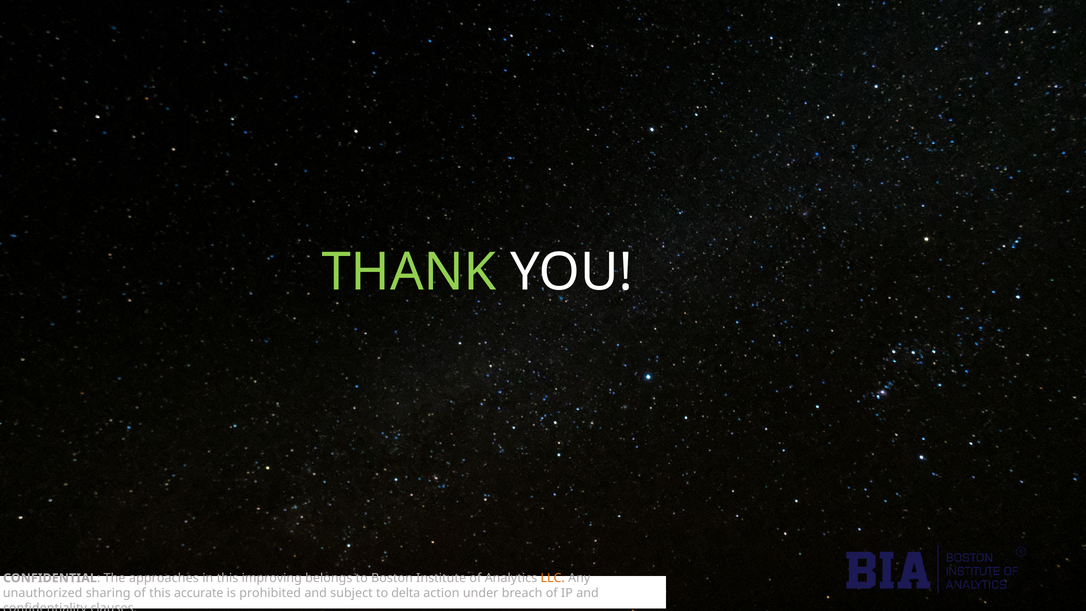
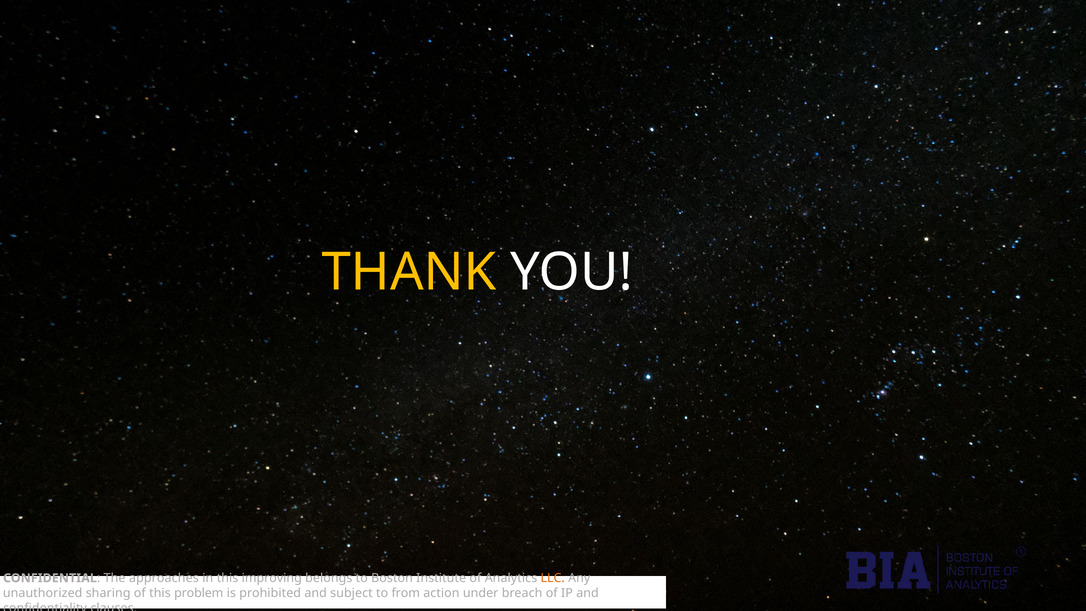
THANK colour: light green -> yellow (409, 272)
accurate: accurate -> problem (199, 593)
delta: delta -> from (406, 593)
